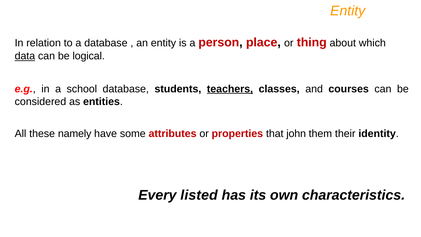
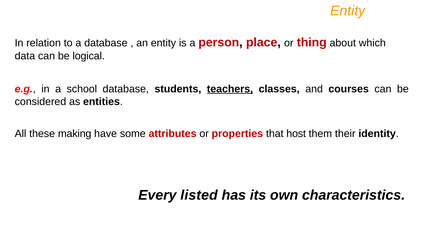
data underline: present -> none (25, 56)
namely: namely -> making (75, 133)
john: john -> host (296, 133)
